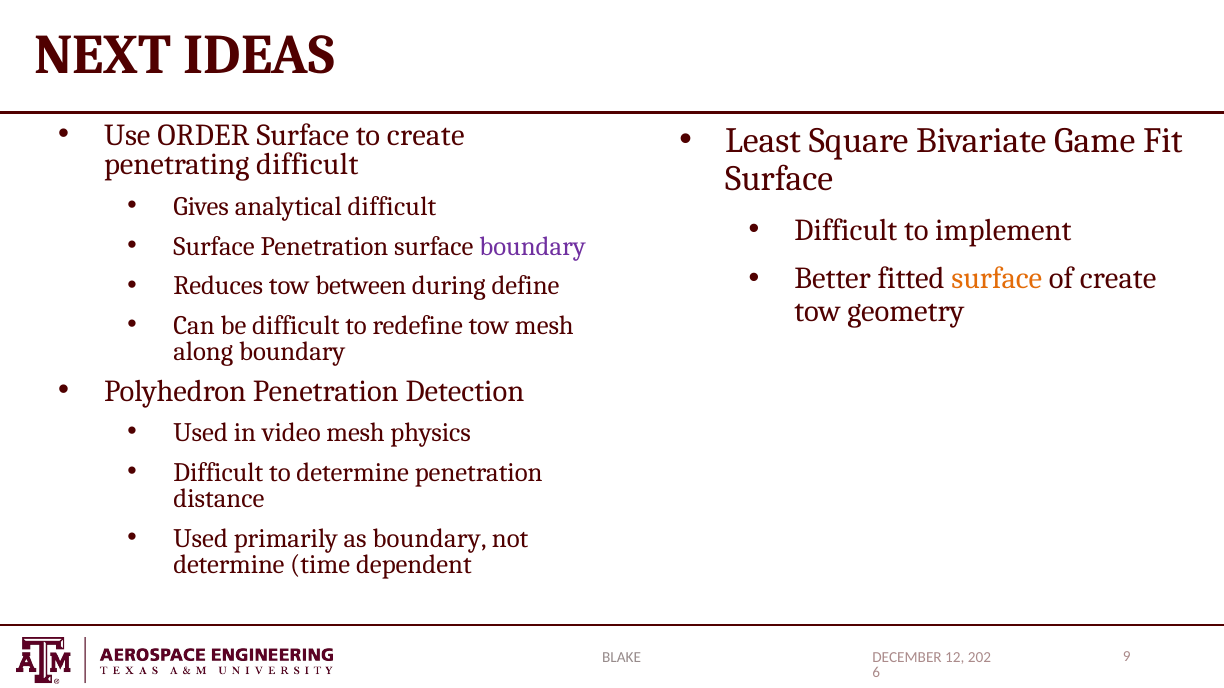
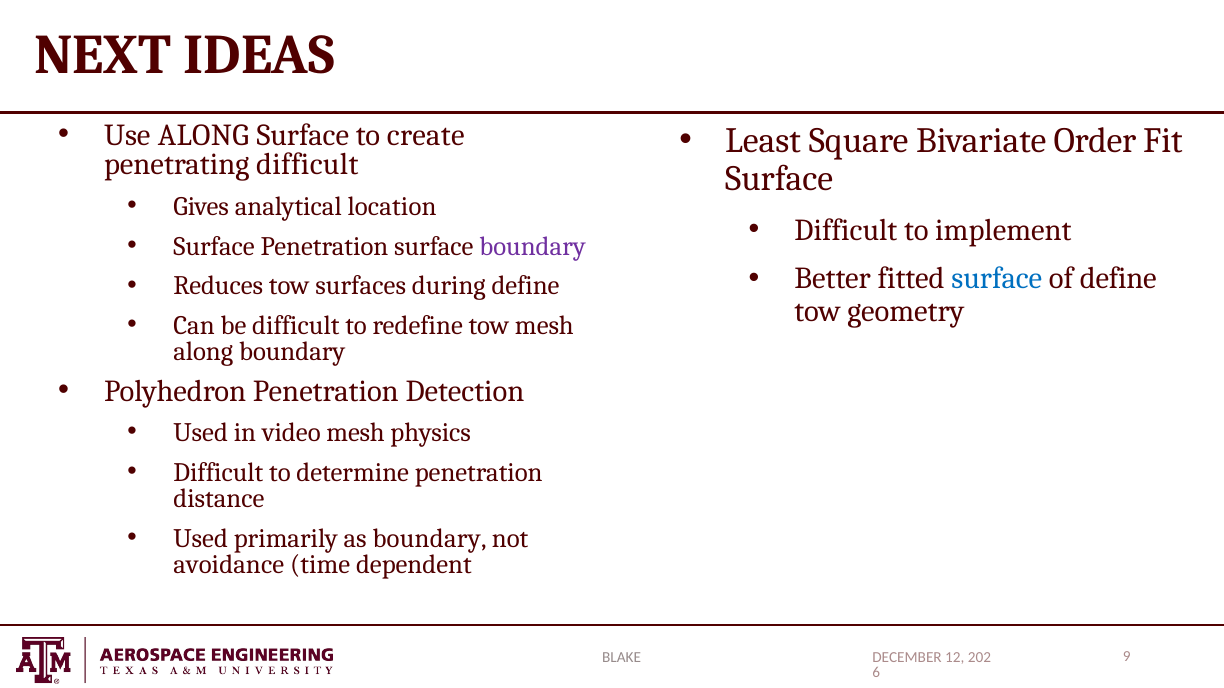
Use ORDER: ORDER -> ALONG (203, 135)
Game: Game -> Order (1095, 141)
analytical difficult: difficult -> location (392, 207)
surface colour: orange -> blue (997, 279)
of create: create -> define (1118, 279)
between: between -> surfaces (361, 286)
determine: determine -> avoidance (229, 565)
